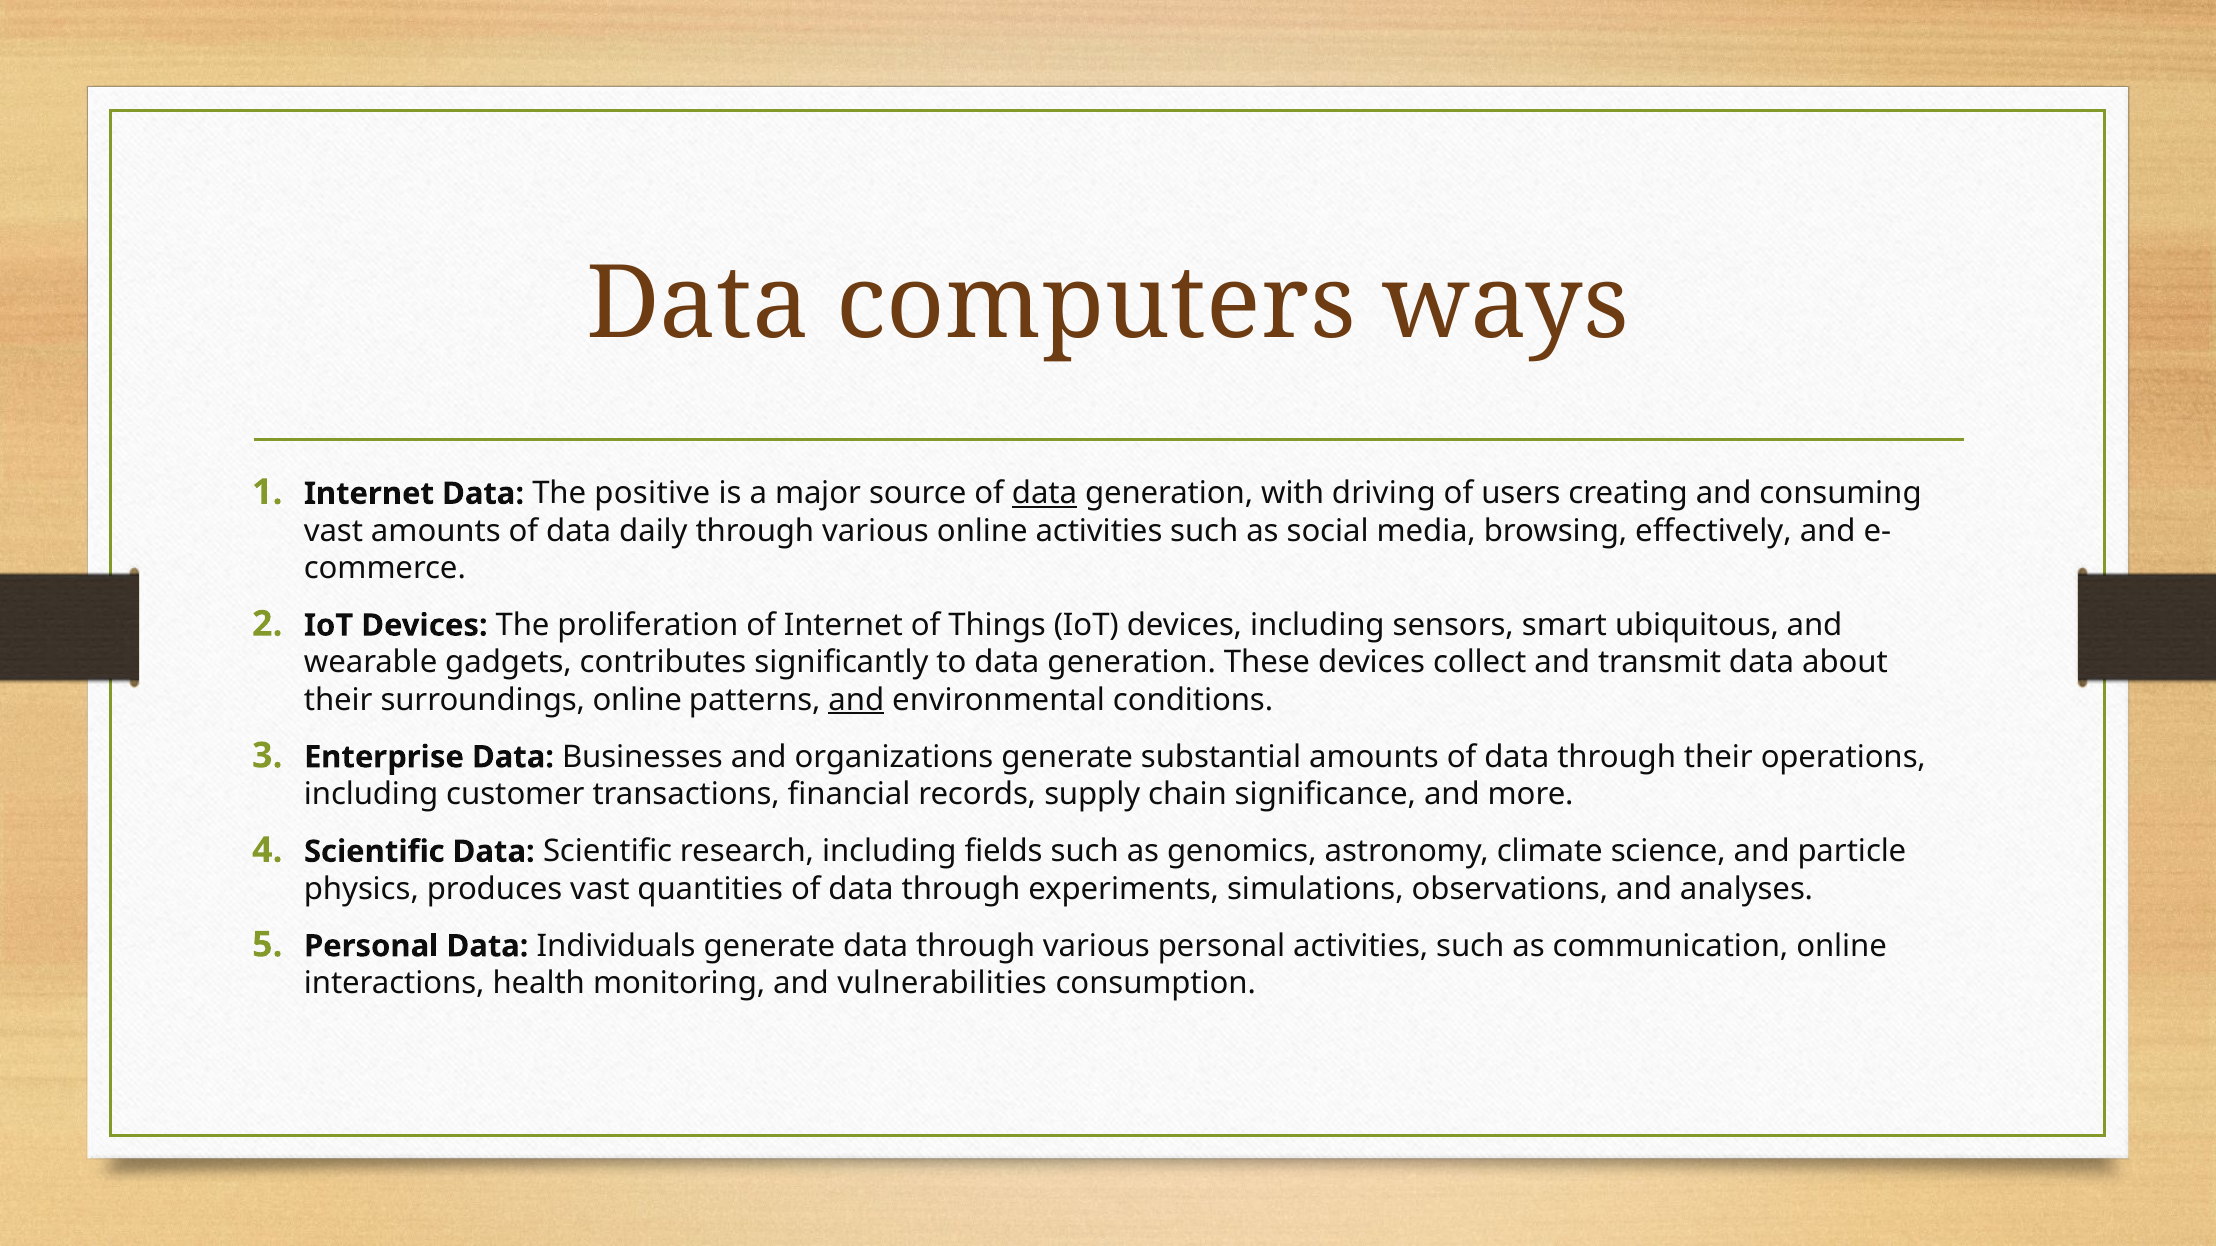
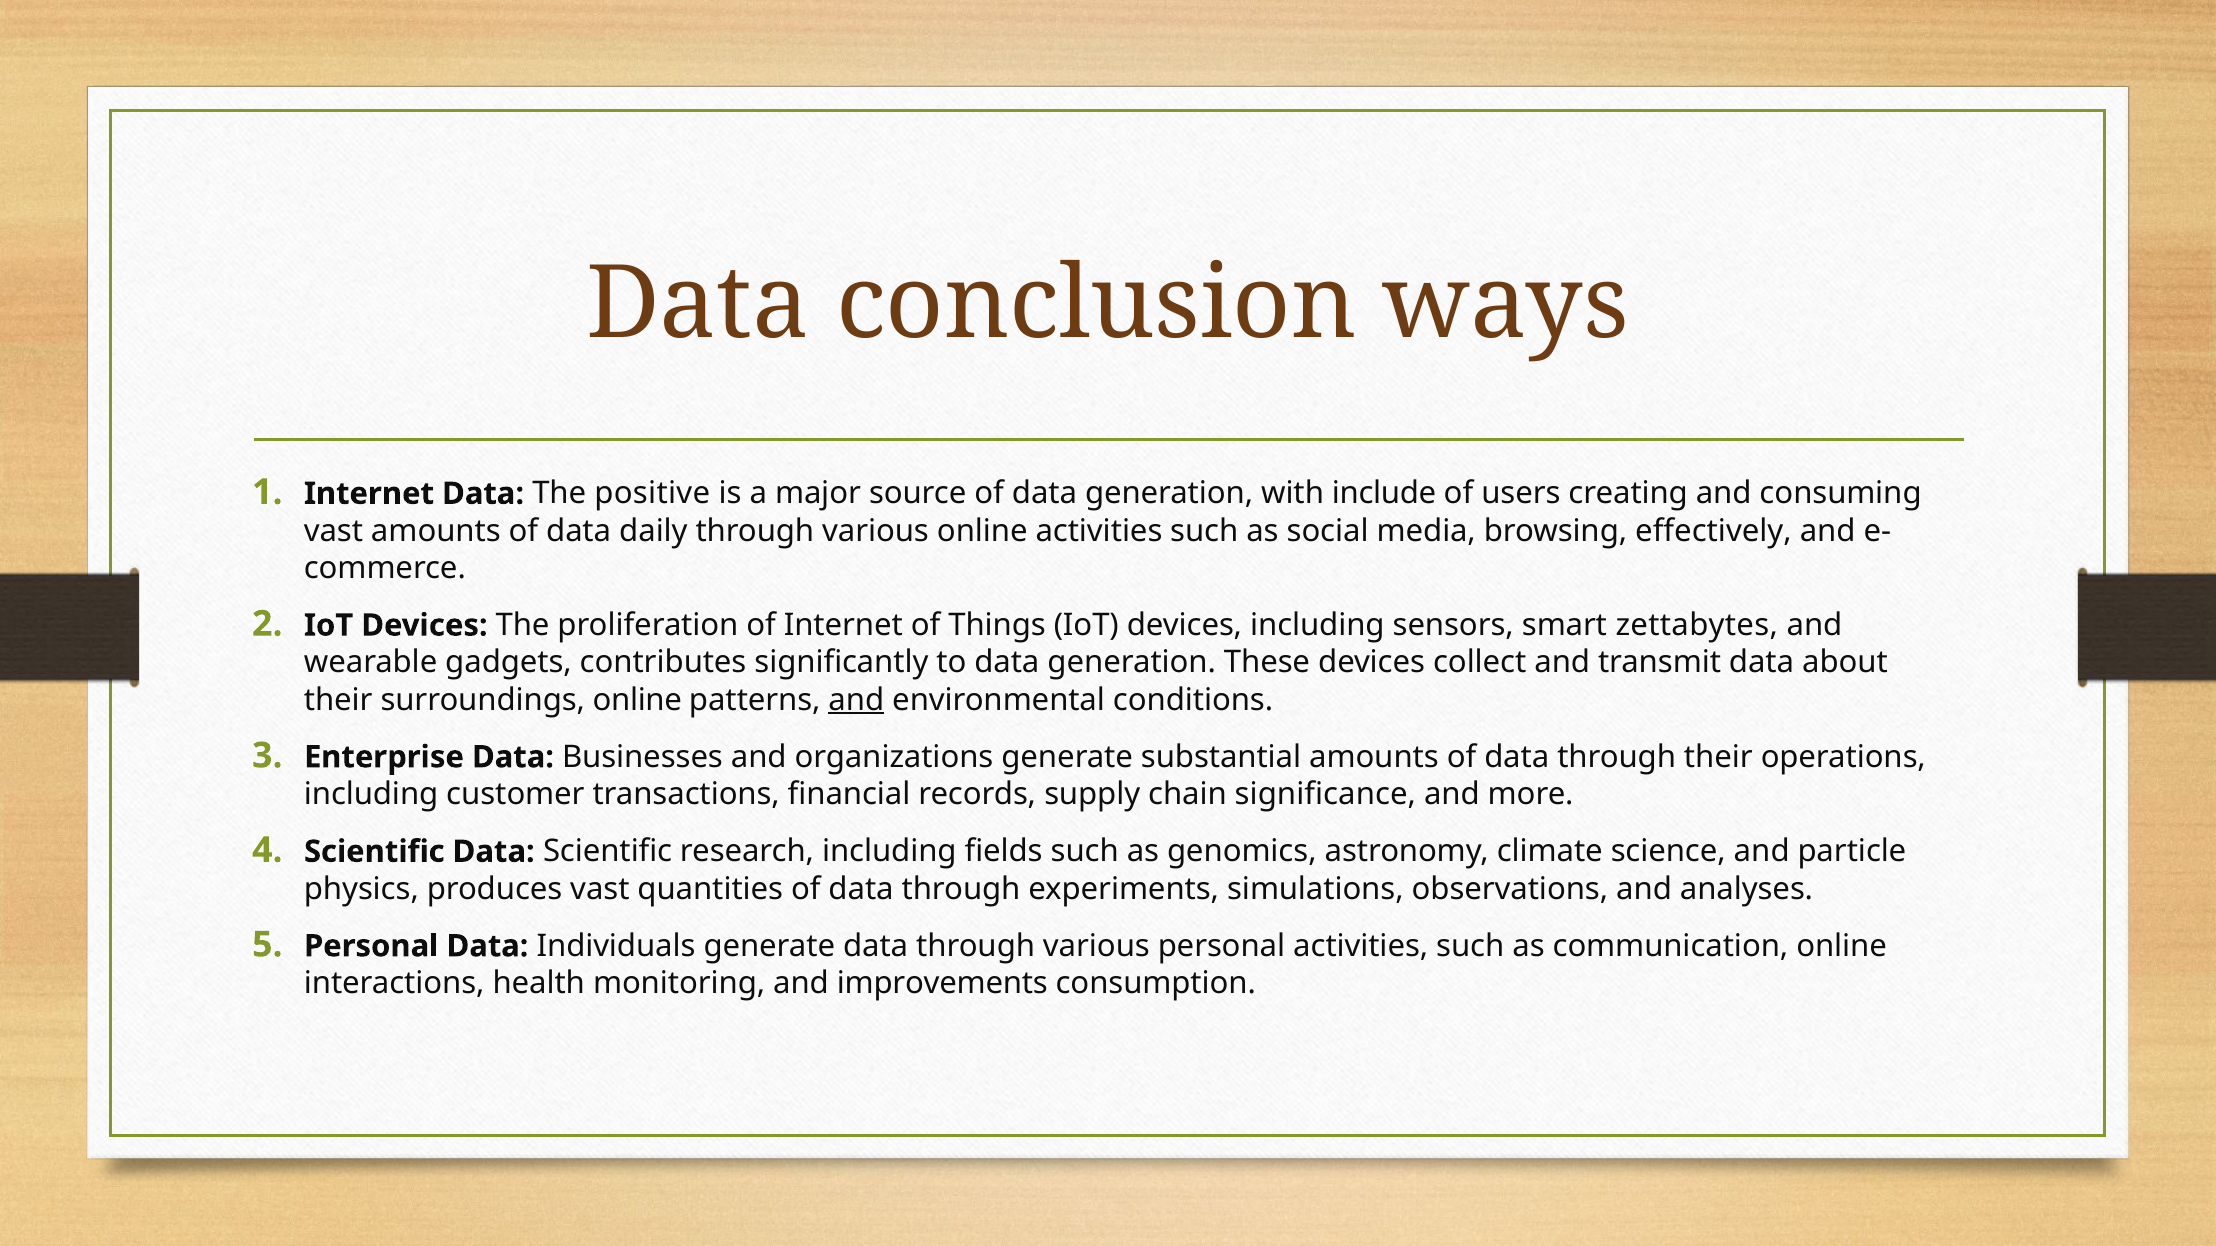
computers: computers -> conclusion (1096, 304)
data underline: present -> none (1044, 494)
driving: driving -> include (1384, 494)
ubiquitous: ubiquitous -> zettabytes (1697, 626)
vulnerabilities: vulnerabilities -> improvements (942, 984)
